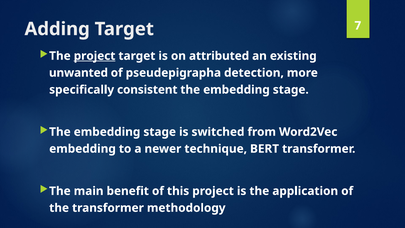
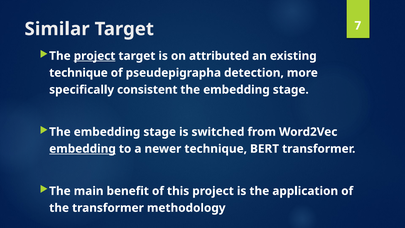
Adding: Adding -> Similar (57, 29)
unwanted: unwanted -> technique (78, 73)
embedding underline: none -> present (82, 149)
